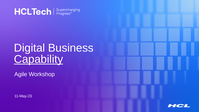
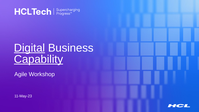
Digital underline: none -> present (29, 48)
